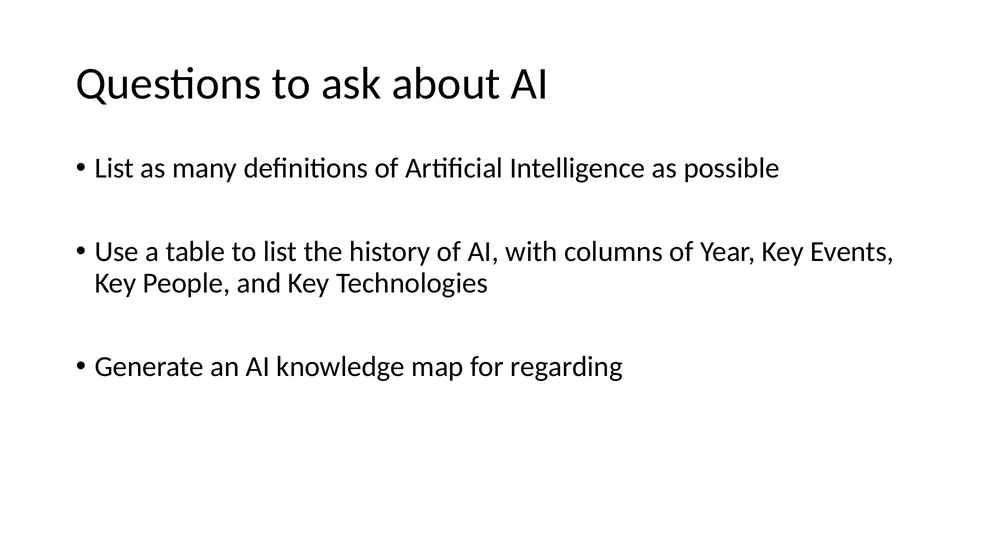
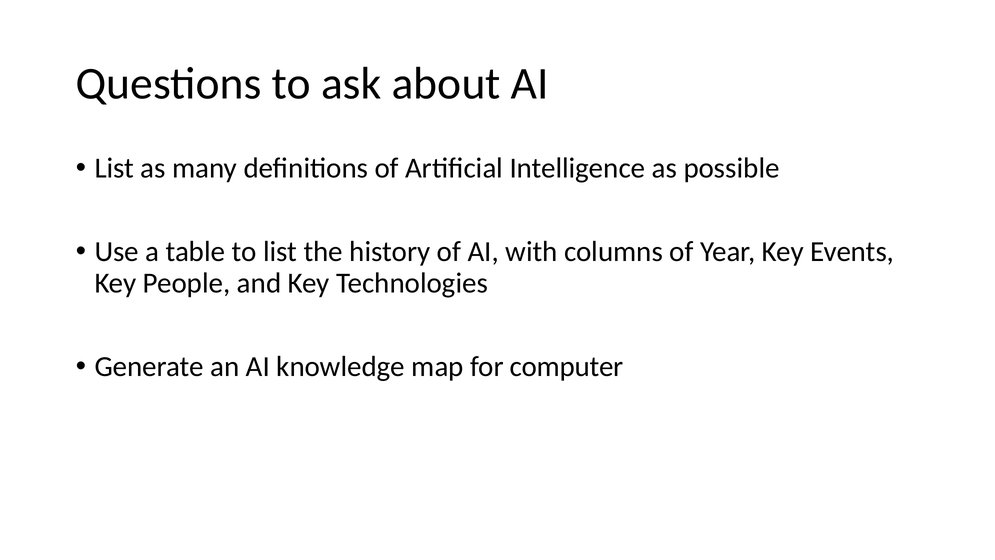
regarding: regarding -> computer (567, 366)
